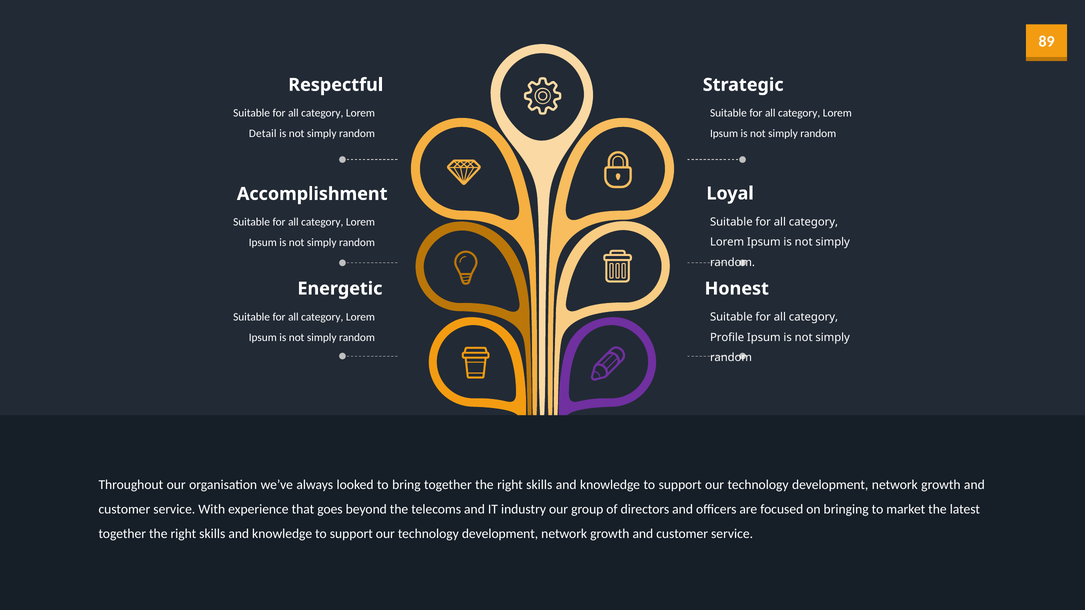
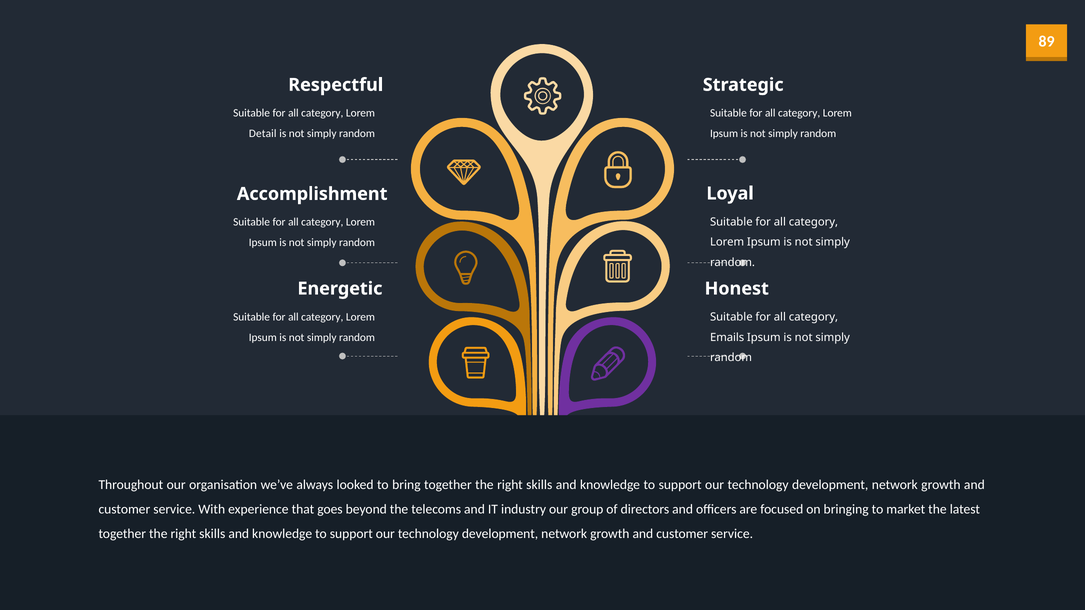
Profile: Profile -> Emails (727, 337)
